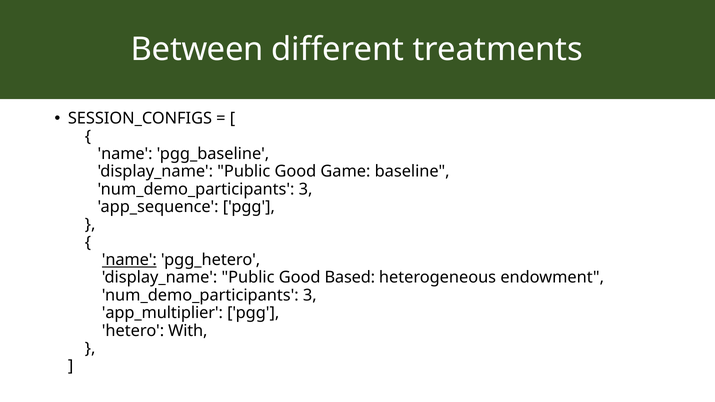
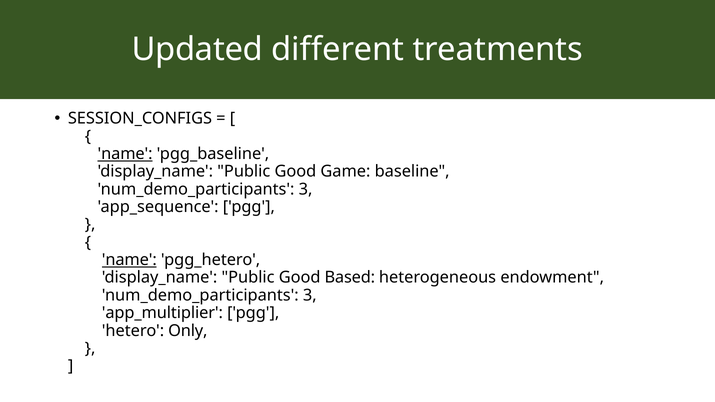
Between: Between -> Updated (197, 49)
name underline: none -> present (125, 154)
With: With -> Only (188, 331)
